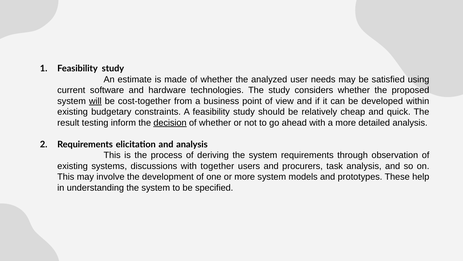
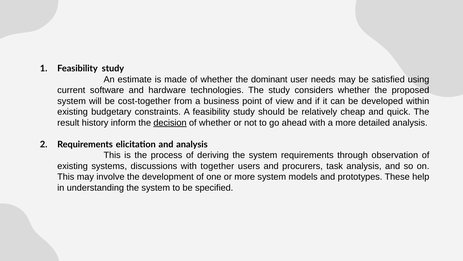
analyzed: analyzed -> dominant (269, 79)
will underline: present -> none (95, 101)
testing: testing -> history (95, 123)
